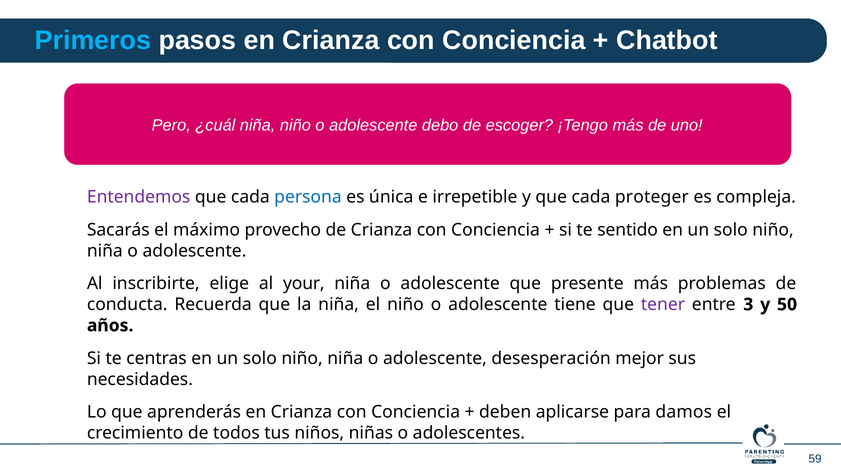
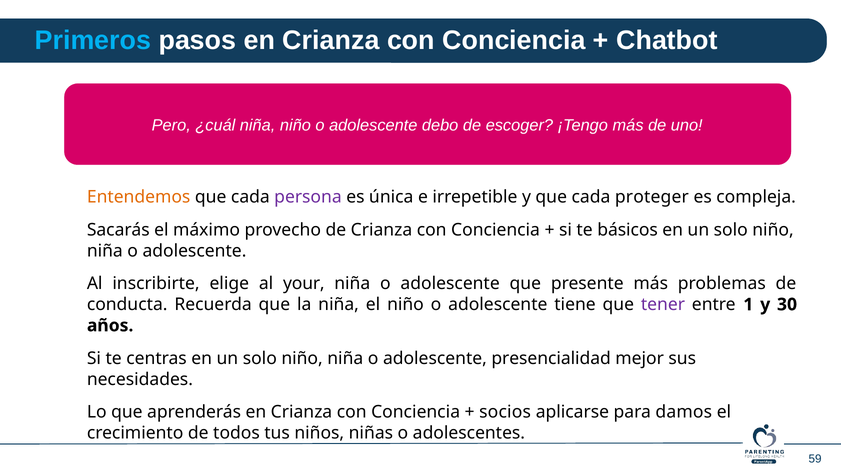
Entendemos colour: purple -> orange (139, 197)
persona colour: blue -> purple (308, 197)
sentido: sentido -> básicos (628, 230)
3: 3 -> 1 (748, 305)
50: 50 -> 30 (787, 305)
desesperación: desesperación -> presencialidad (551, 358)
deben: deben -> socios (505, 412)
